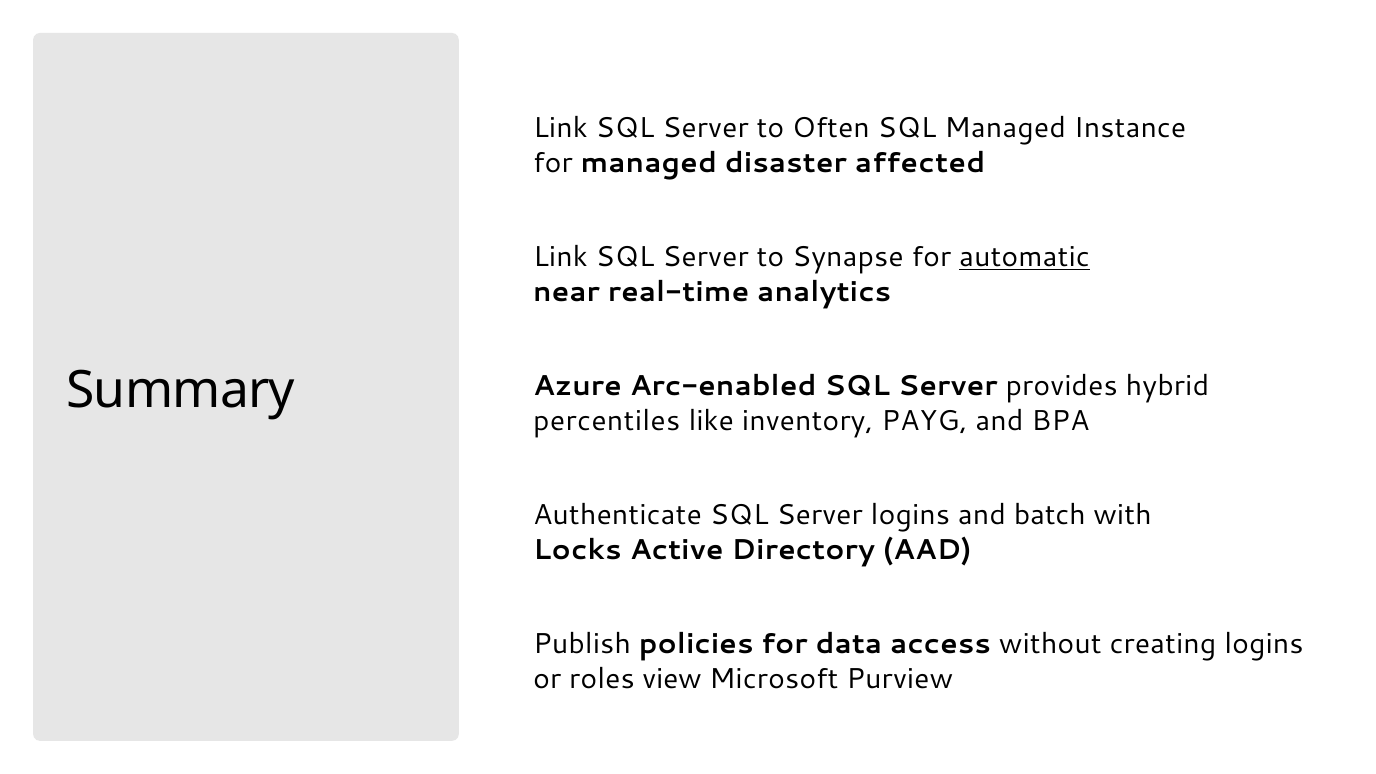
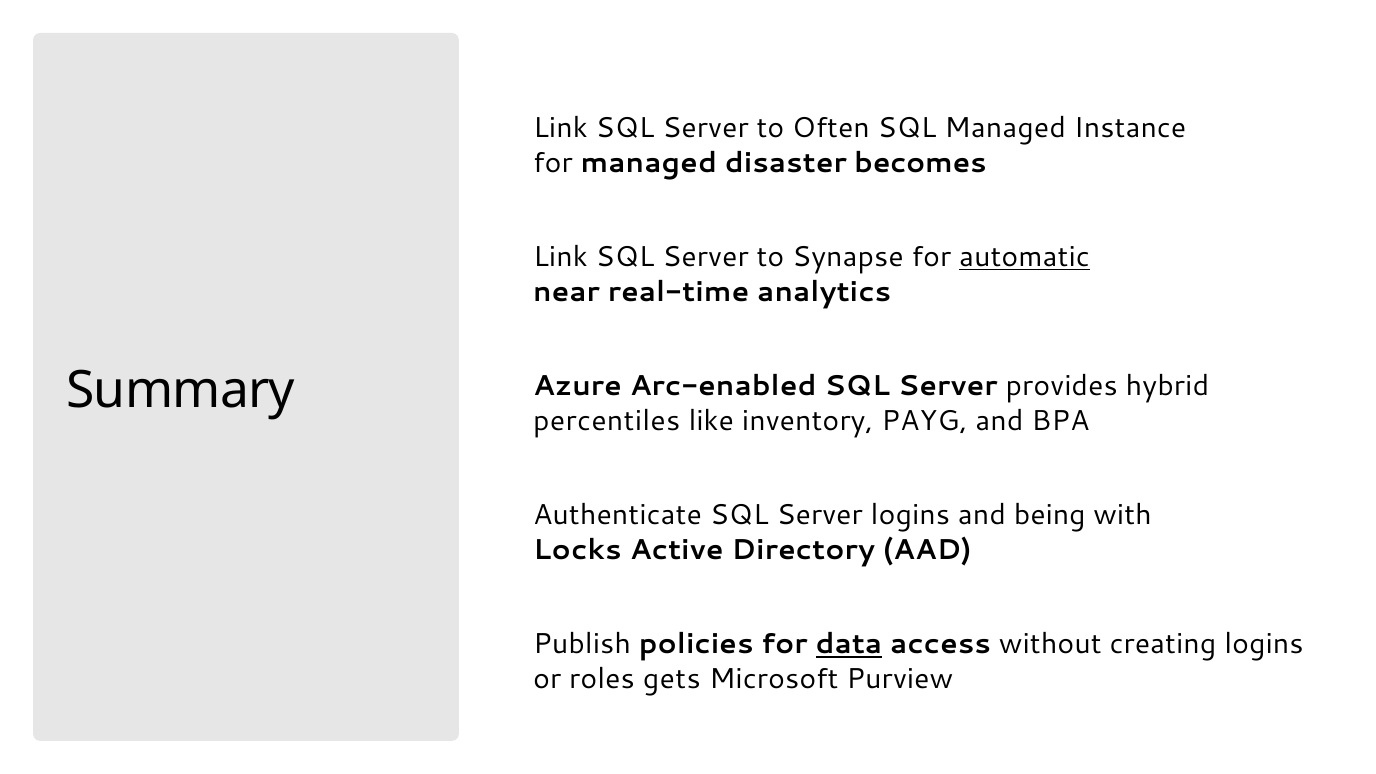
affected: affected -> becomes (920, 163)
batch: batch -> being (1050, 515)
data underline: none -> present (849, 644)
view: view -> gets (672, 679)
